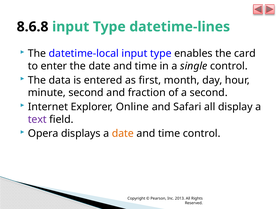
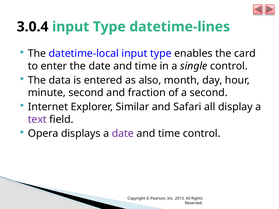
8.6.8: 8.6.8 -> 3.0.4 (33, 27)
first: first -> also (150, 80)
Online: Online -> Similar (132, 107)
date colour: orange -> purple (123, 134)
